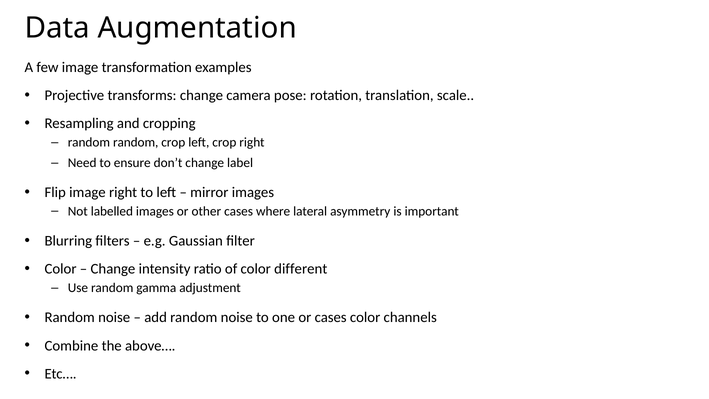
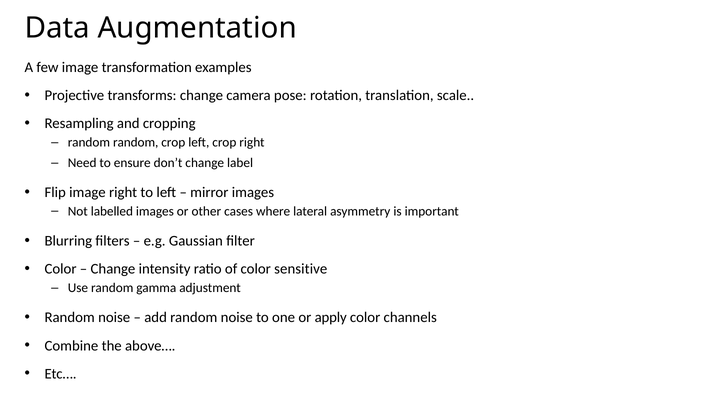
different: different -> sensitive (301, 269)
or cases: cases -> apply (331, 317)
